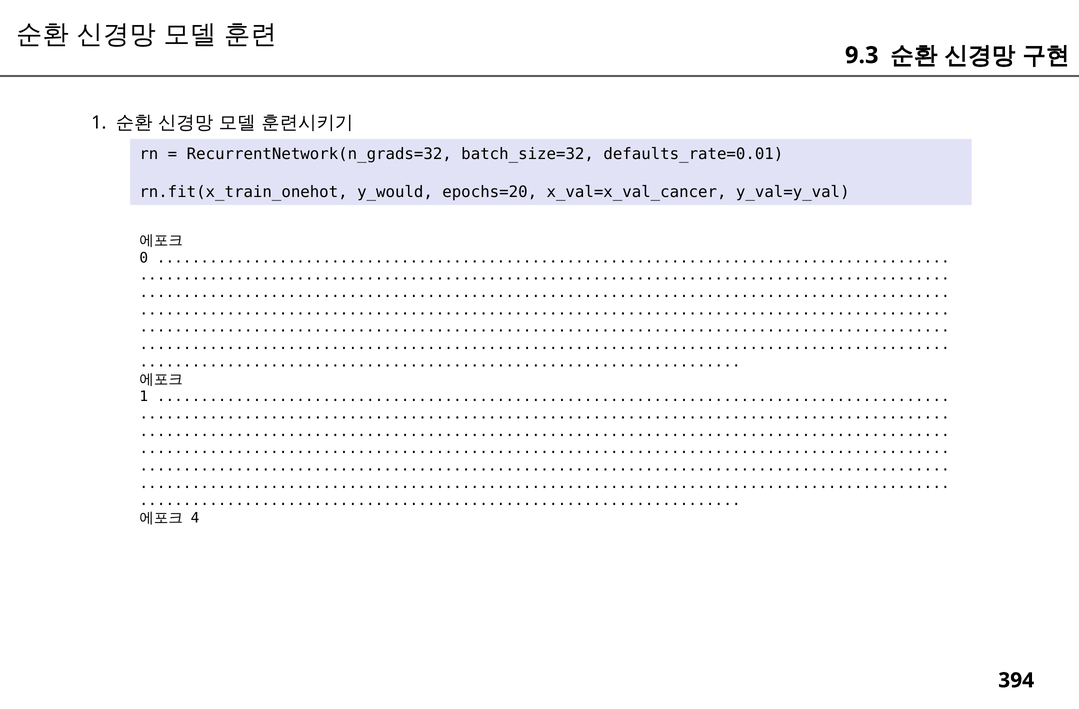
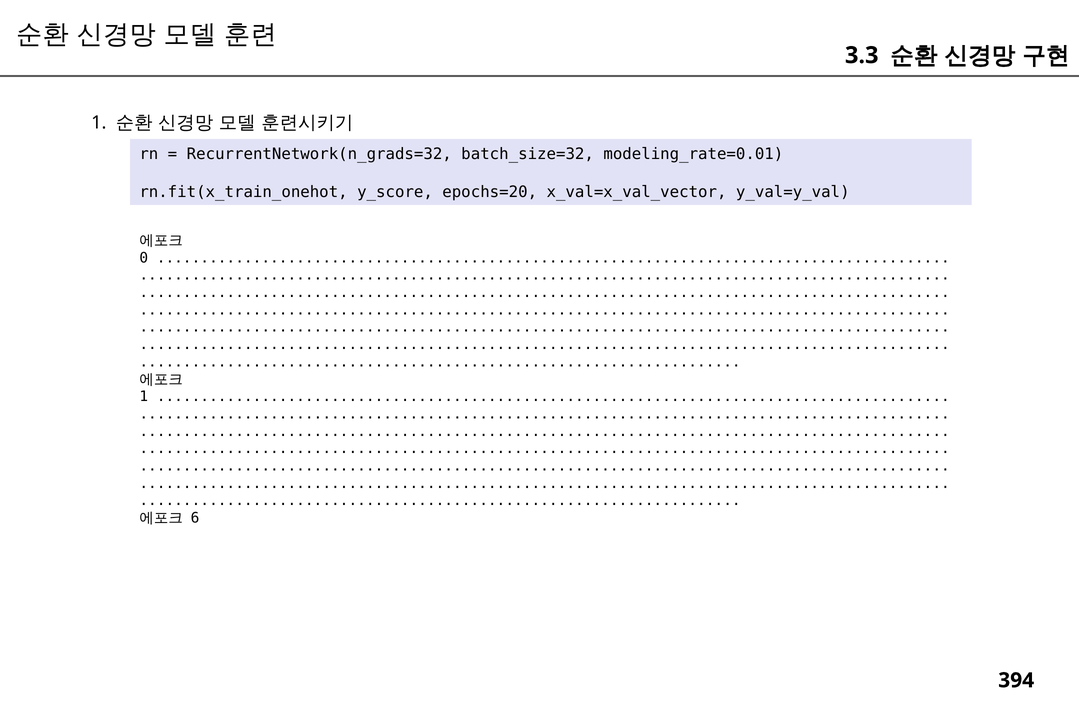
9.3: 9.3 -> 3.3 (862, 55)
defaults_rate=0.01: defaults_rate=0.01 -> modeling_rate=0.01 (693, 154)
y_would: y_would -> y_score (395, 192)
x_val=x_val_cancer: x_val=x_val_cancer -> x_val=x_val_vector (637, 192)
4: 4 -> 6 (195, 518)
